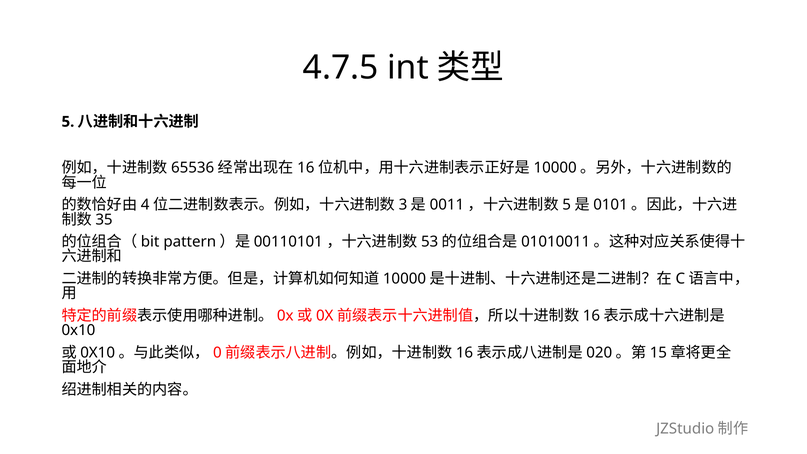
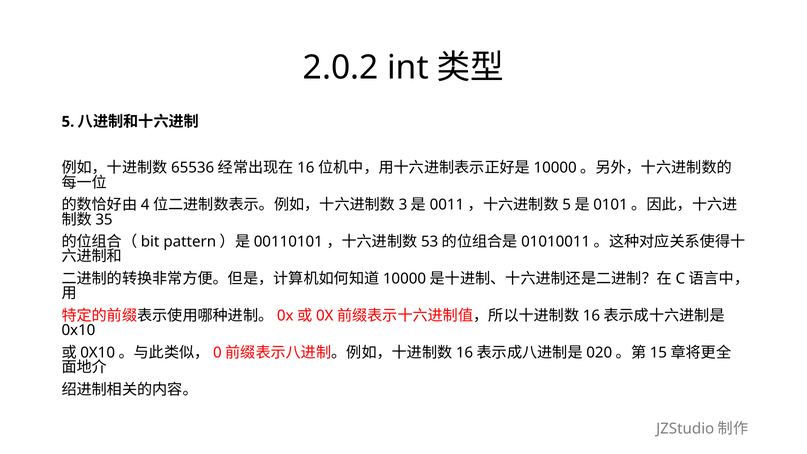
4.7.5: 4.7.5 -> 2.0.2 (341, 68)
